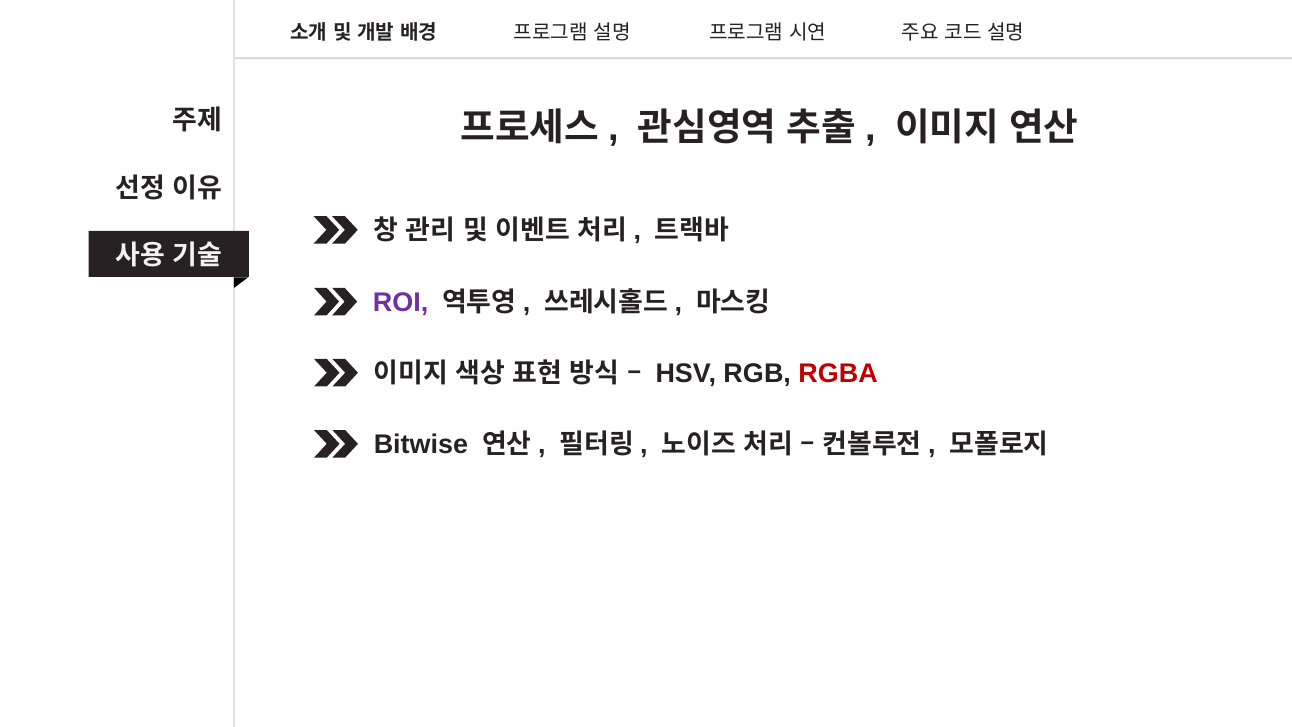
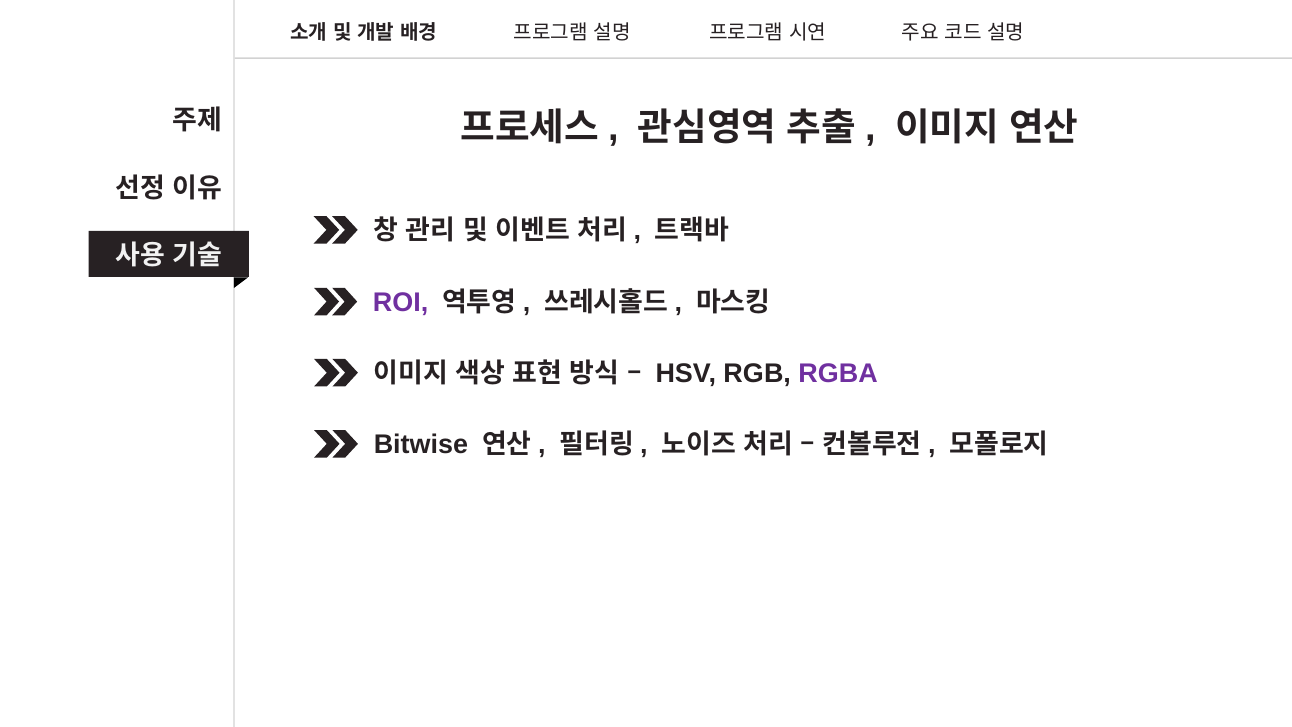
RGBA colour: red -> purple (838, 373)
